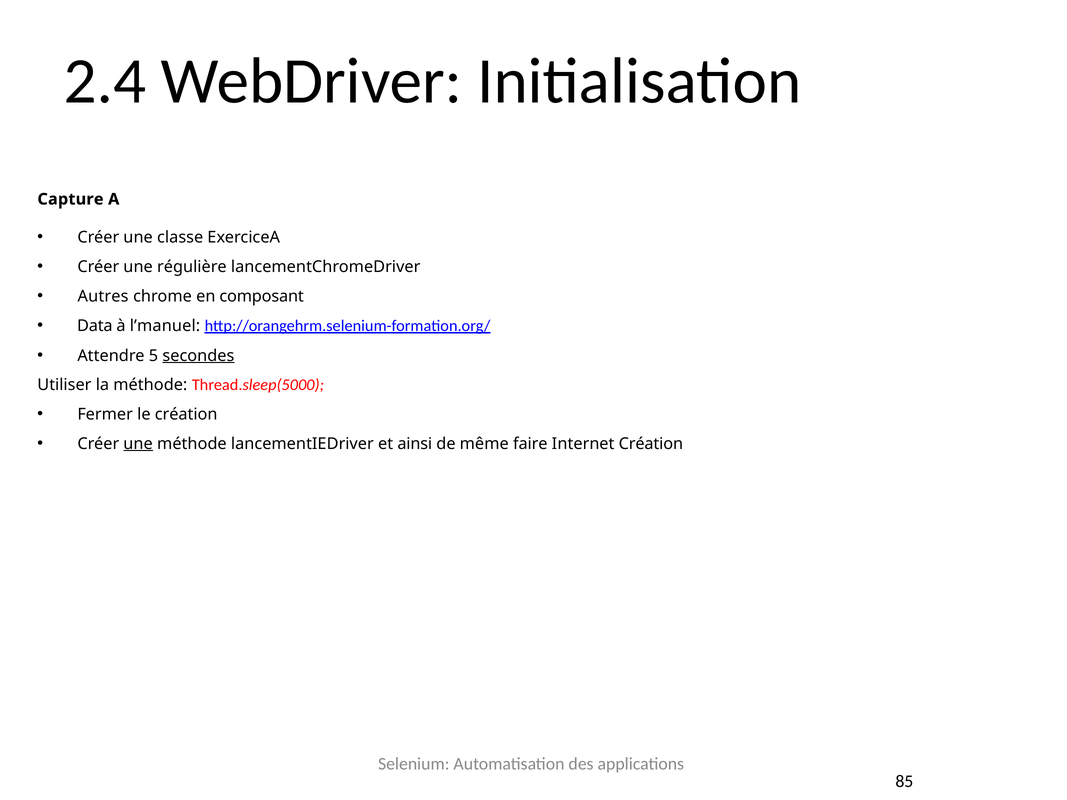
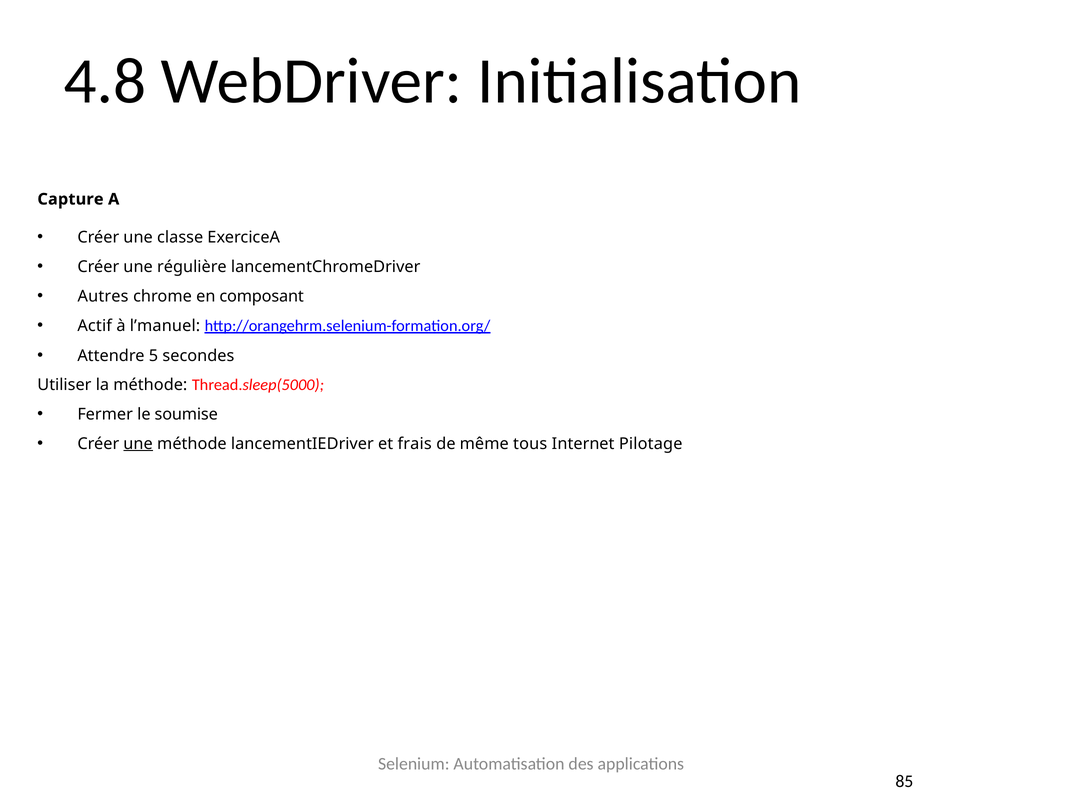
2.4: 2.4 -> 4.8 (105, 81)
Data: Data -> Actif (95, 326)
secondes underline: present -> none (198, 356)
le création: création -> soumise (186, 414)
ainsi: ainsi -> frais (415, 444)
faire: faire -> tous (530, 444)
Internet Création: Création -> Pilotage (651, 444)
